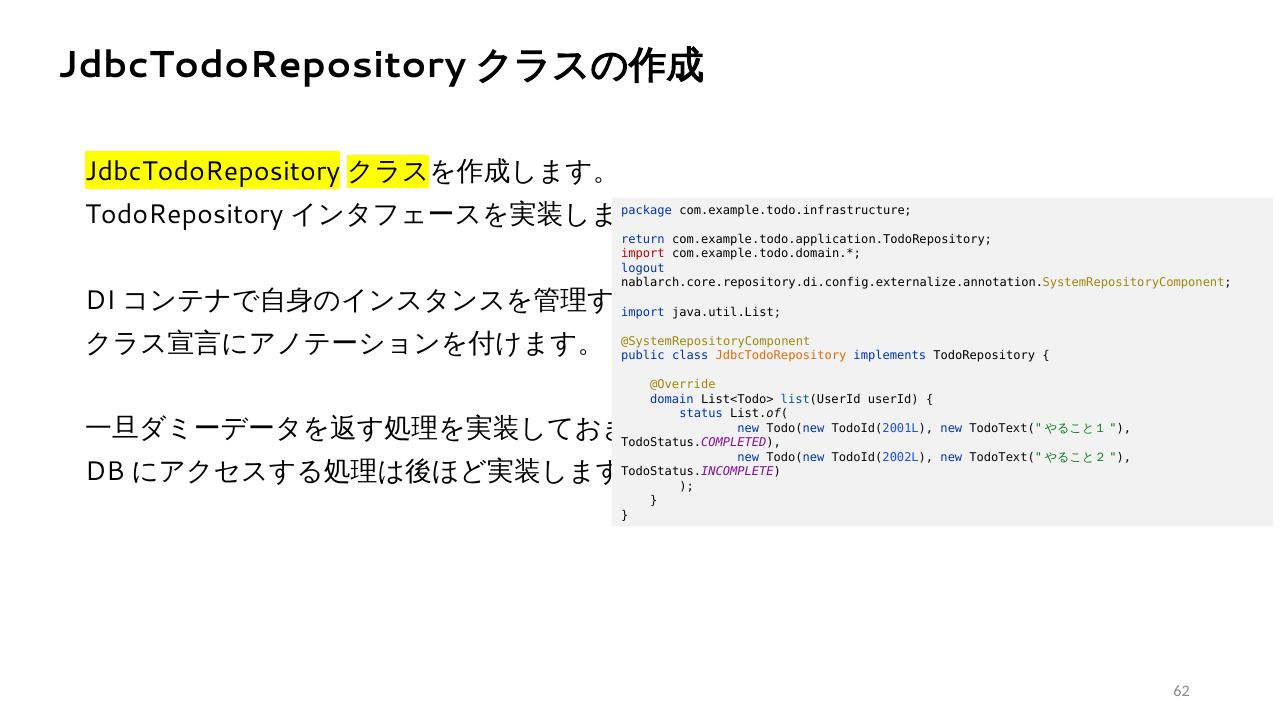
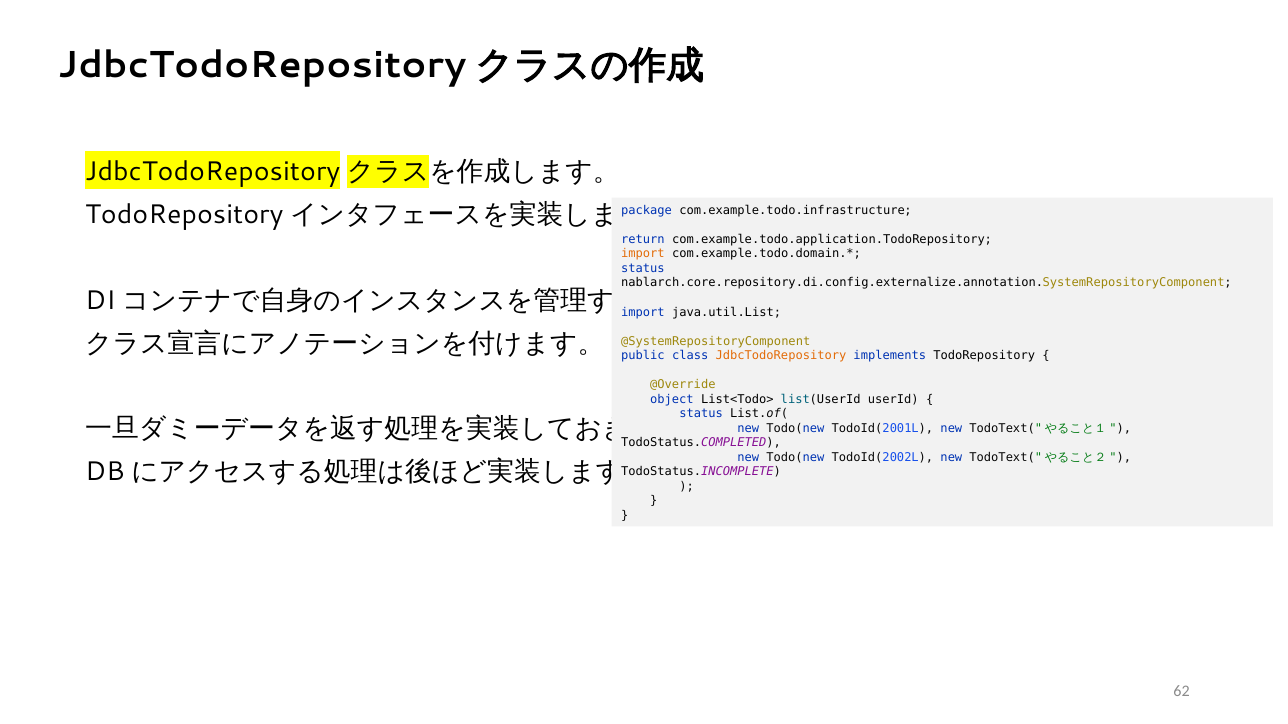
import colour: red -> orange (643, 254)
logout: logout -> status (643, 269)
domain: domain -> object (672, 399)
